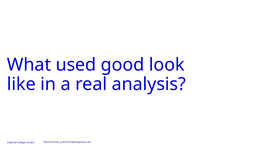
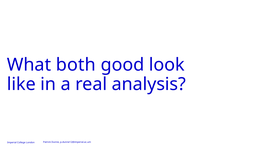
used: used -> both (76, 65)
